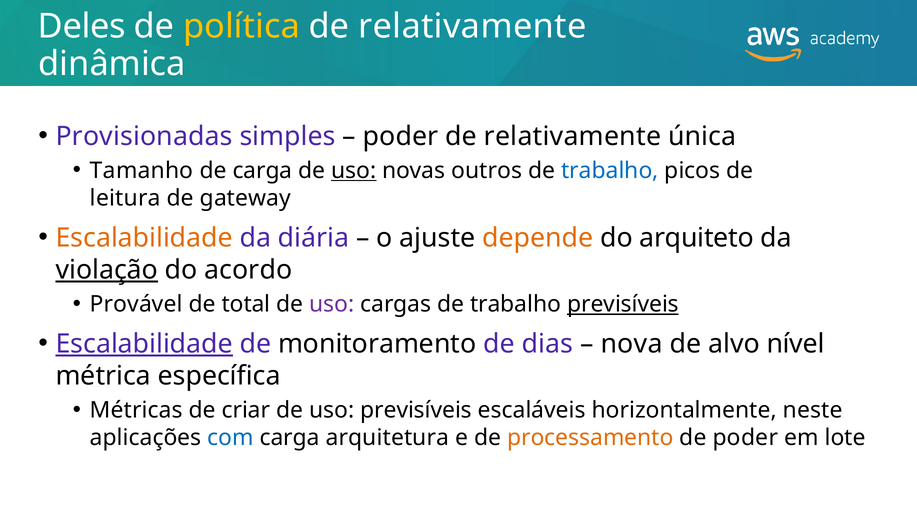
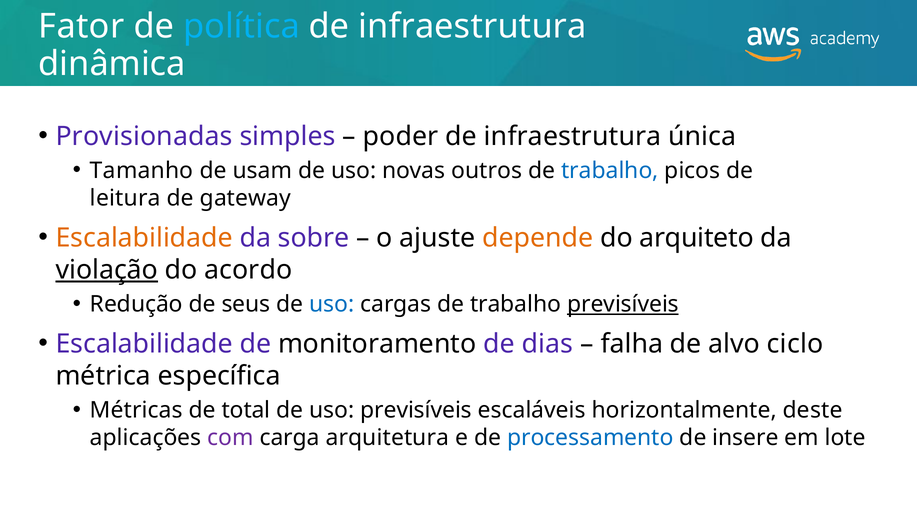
Deles: Deles -> Fator (81, 26)
política colour: yellow -> light blue (241, 26)
relativamente: relativamente -> infraestrutura (472, 26)
relativamente: relativamente -> infraestrutura (573, 136)
de carga: carga -> usam (262, 171)
uso underline: present -> none (354, 171)
diária: diária -> sobre (314, 238)
Provável: Provável -> Redução (136, 304)
total: total -> seus (246, 304)
uso colour: purple -> blue (332, 304)
Escalabilidade underline: present -> none (144, 344)
nova: nova -> falha (632, 344)
nível: nível -> ciclo (795, 344)
criar: criar -> total (246, 410)
neste: neste -> deste (813, 410)
com colour: blue -> purple (231, 438)
processamento colour: orange -> blue (590, 438)
de poder: poder -> insere (745, 438)
